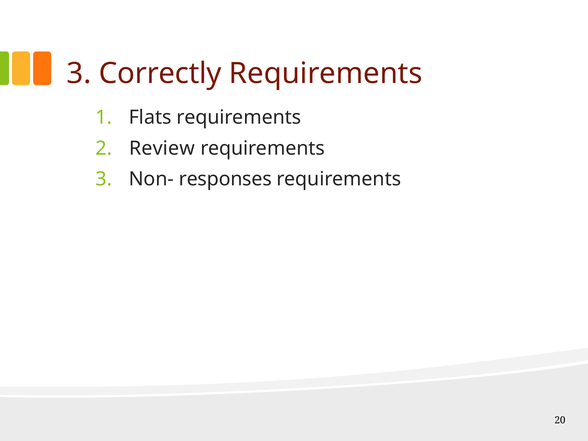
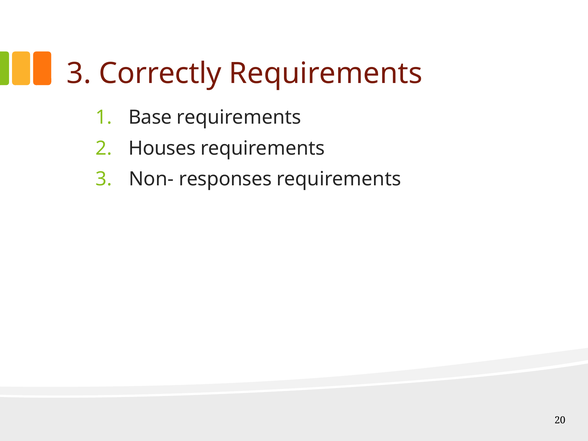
Flats: Flats -> Base (150, 117)
Review: Review -> Houses (162, 148)
